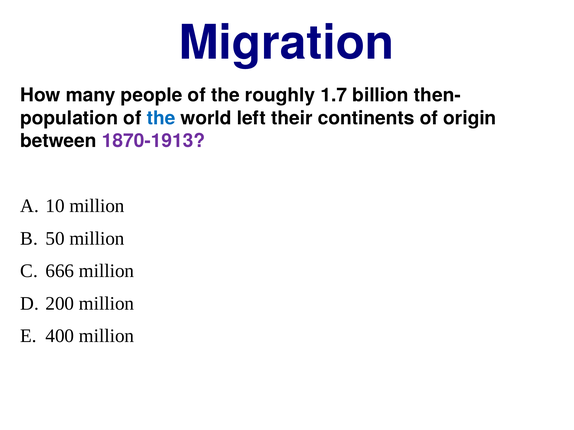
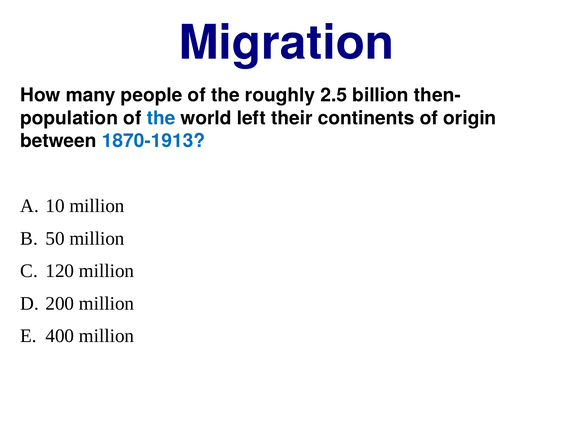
1.7: 1.7 -> 2.5 (334, 95)
1870-1913 colour: purple -> blue (153, 141)
666: 666 -> 120 (60, 271)
